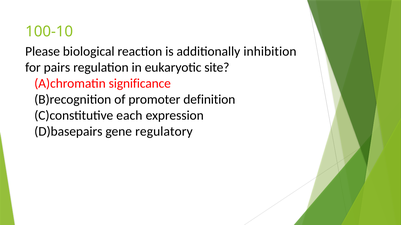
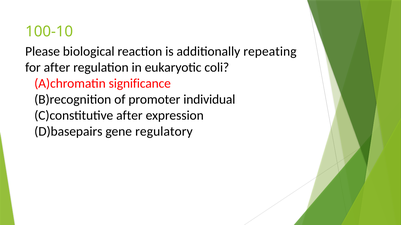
inhibition: inhibition -> repeating (270, 52)
for pairs: pairs -> after (57, 68)
site: site -> coli (217, 68)
definition: definition -> individual (209, 100)
C)constitutive each: each -> after (129, 116)
